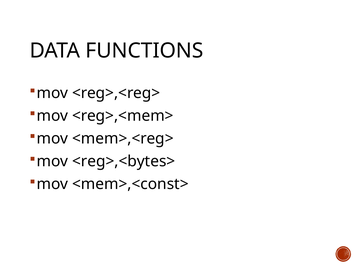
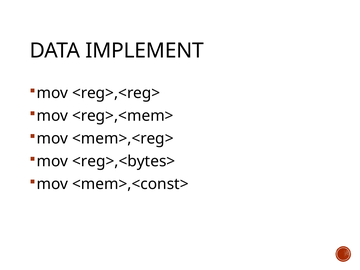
FUNCTIONS: FUNCTIONS -> IMPLEMENT (145, 51)
